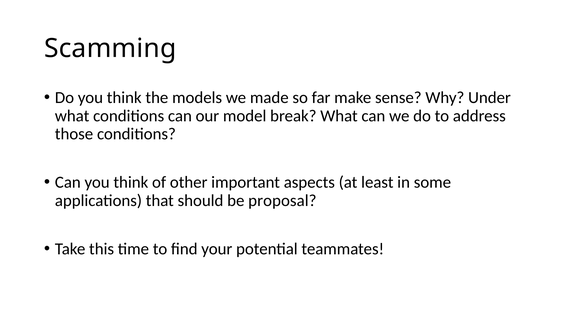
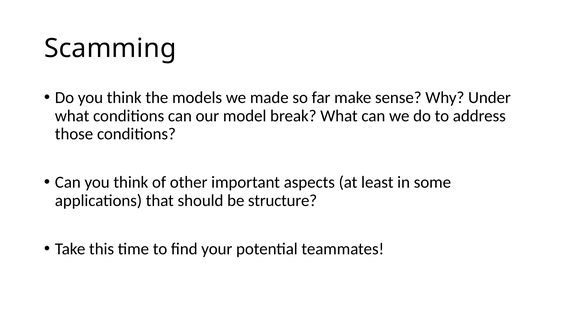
proposal: proposal -> structure (283, 201)
